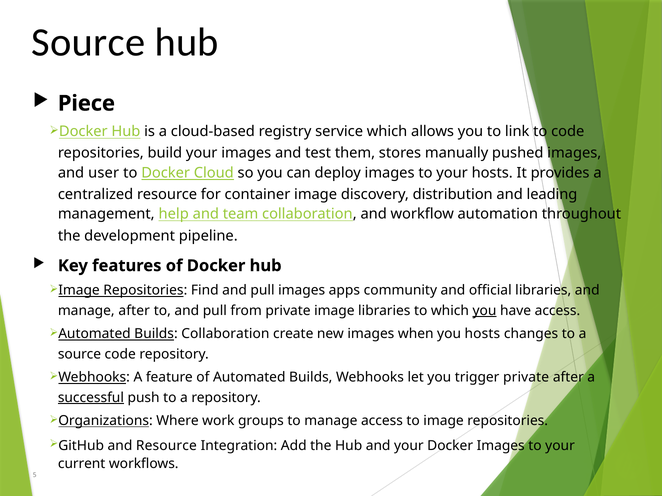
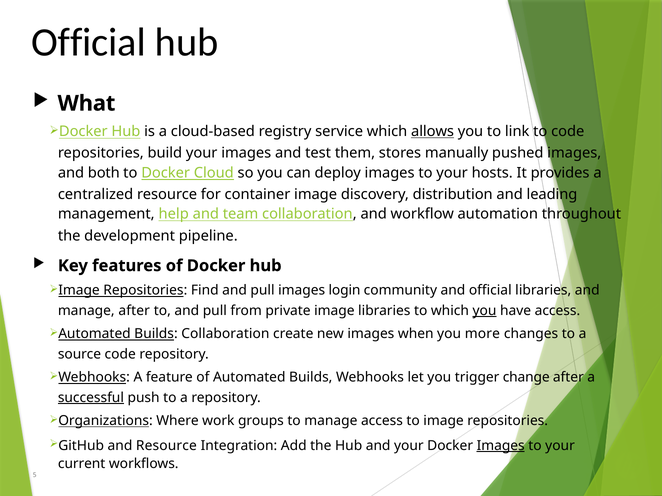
Source: Source -> Official (89, 43)
Piece: Piece -> What (86, 103)
allows underline: none -> present (433, 132)
user: user -> both (104, 173)
apps: apps -> login (344, 290)
you hosts: hosts -> more (482, 334)
trigger private: private -> change (526, 377)
Images underline: none -> present (501, 446)
